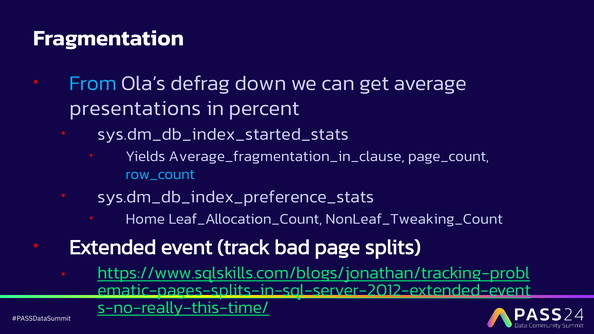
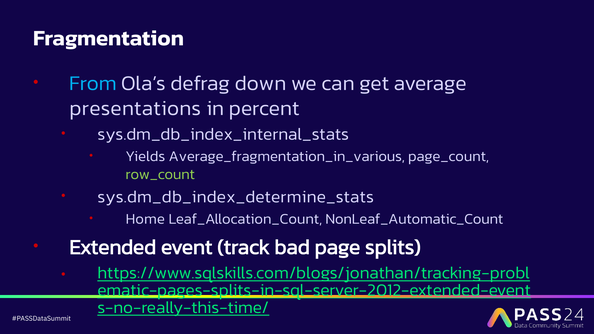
sys.dm_db_index_started_stats: sys.dm_db_index_started_stats -> sys.dm_db_index_internal_stats (223, 134)
Average_fragmentation_in_clause: Average_fragmentation_in_clause -> Average_fragmentation_in_various (287, 156)
row_count colour: light blue -> light green (160, 174)
sys.dm_db_index_preference_stats: sys.dm_db_index_preference_stats -> sys.dm_db_index_determine_stats (236, 197)
NonLeaf_Tweaking_Count: NonLeaf_Tweaking_Count -> NonLeaf_Automatic_Count (414, 219)
